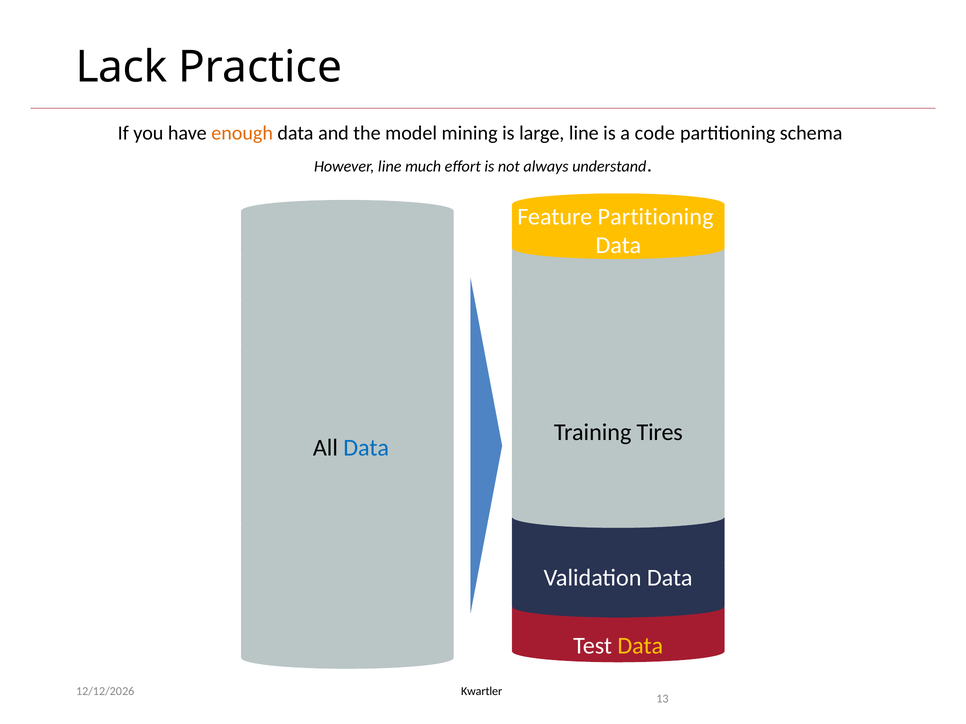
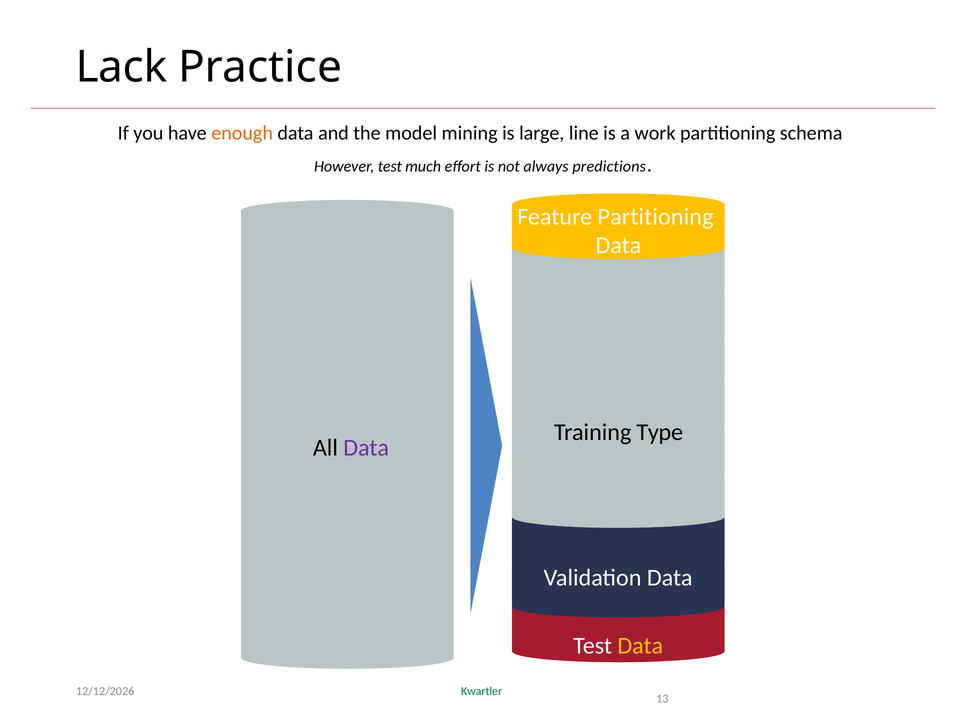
code: code -> work (655, 133)
However line: line -> test (390, 166)
understand: understand -> predictions (609, 166)
Tires: Tires -> Type (660, 432)
Data colour: blue -> purple (366, 448)
Kwartler colour: black -> green (482, 692)
